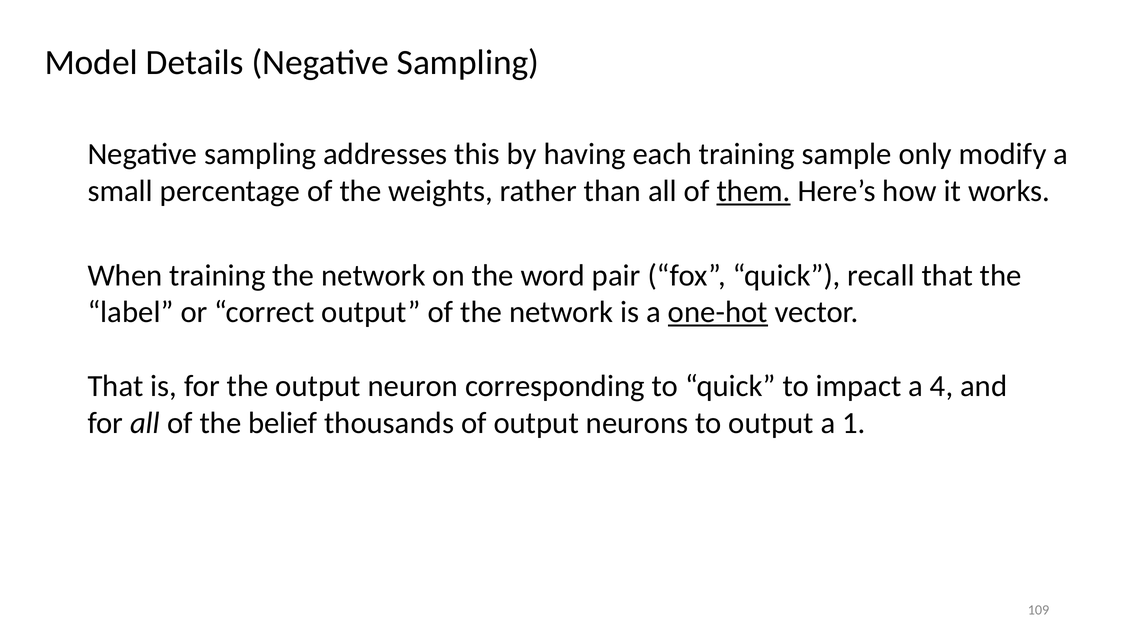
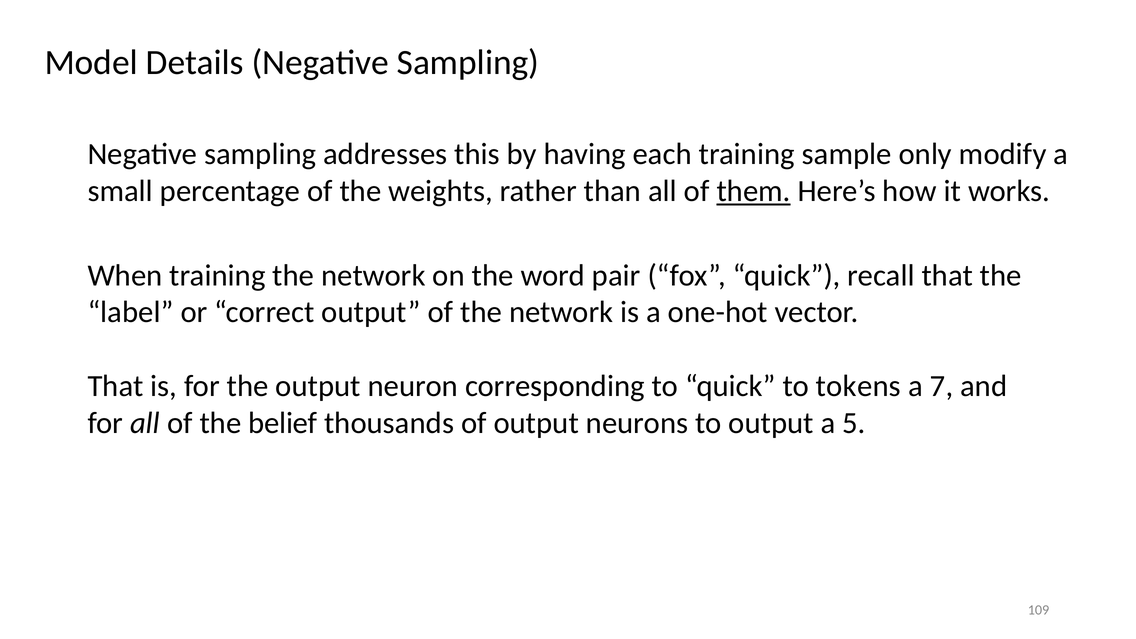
one-hot underline: present -> none (718, 312)
impact: impact -> tokens (858, 386)
4: 4 -> 7 (942, 386)
1: 1 -> 5 (854, 423)
